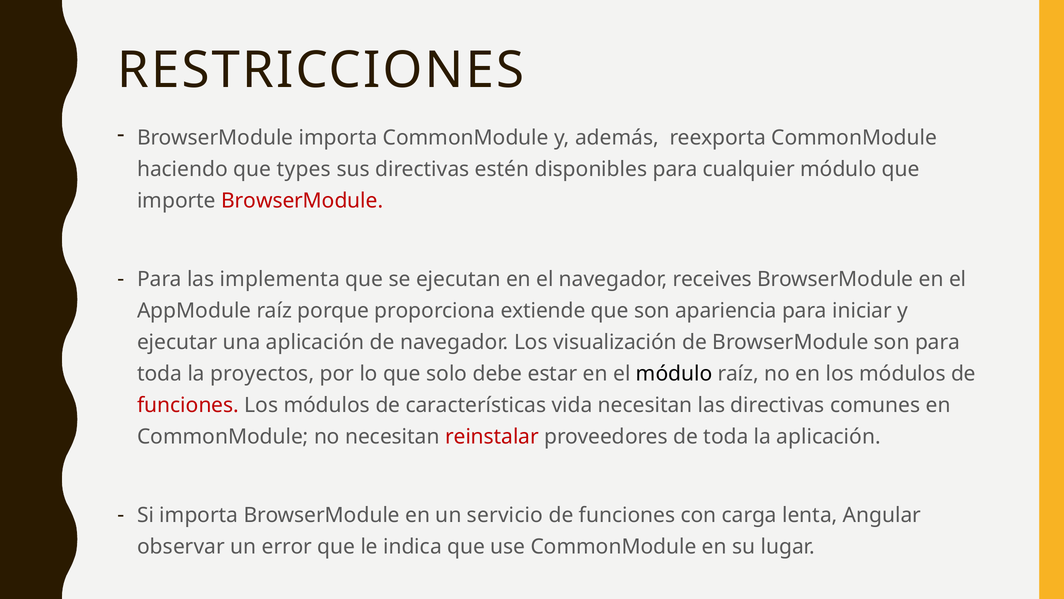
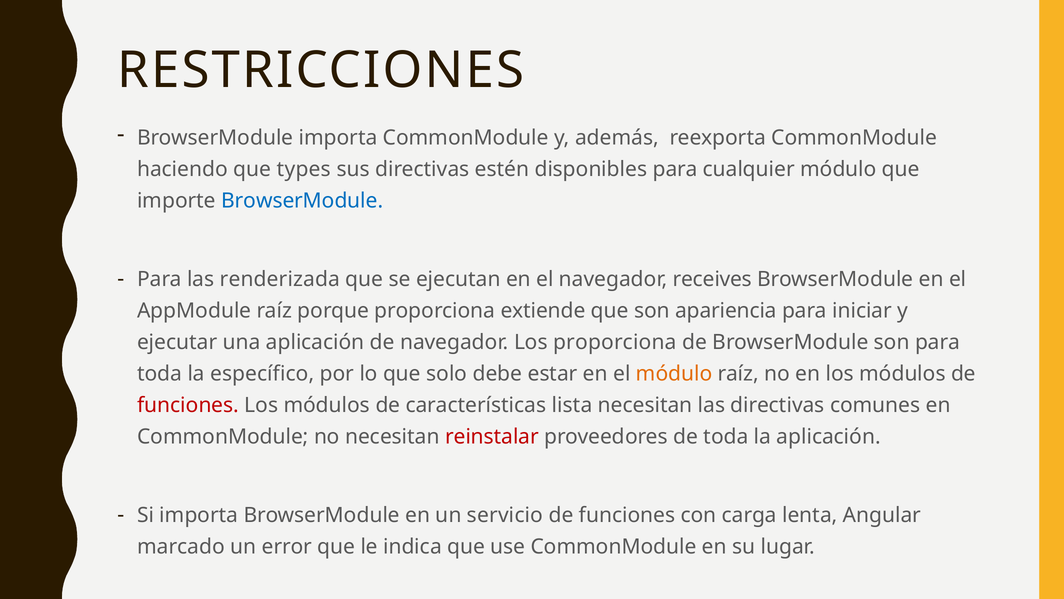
BrowserModule colour: red -> blue (302, 201)
implementa: implementa -> renderizada (280, 279)
Los visualización: visualización -> proporciona (615, 342)
proyectos: proyectos -> específico (262, 374)
módulo colour: black -> orange (674, 374)
vida: vida -> lista (572, 405)
observar: observar -> marcado (181, 546)
